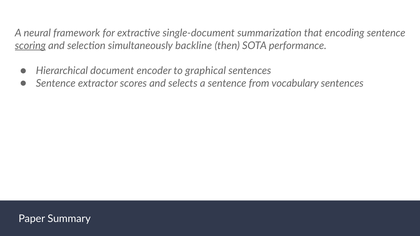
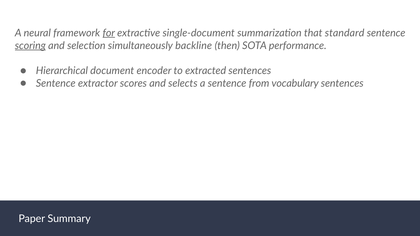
for underline: none -> present (109, 33)
encoding: encoding -> standard (345, 33)
graphical: graphical -> extracted (206, 71)
